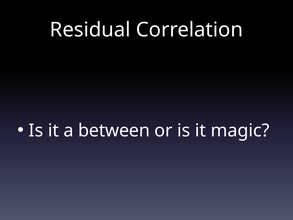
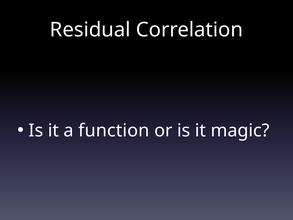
between: between -> function (114, 130)
